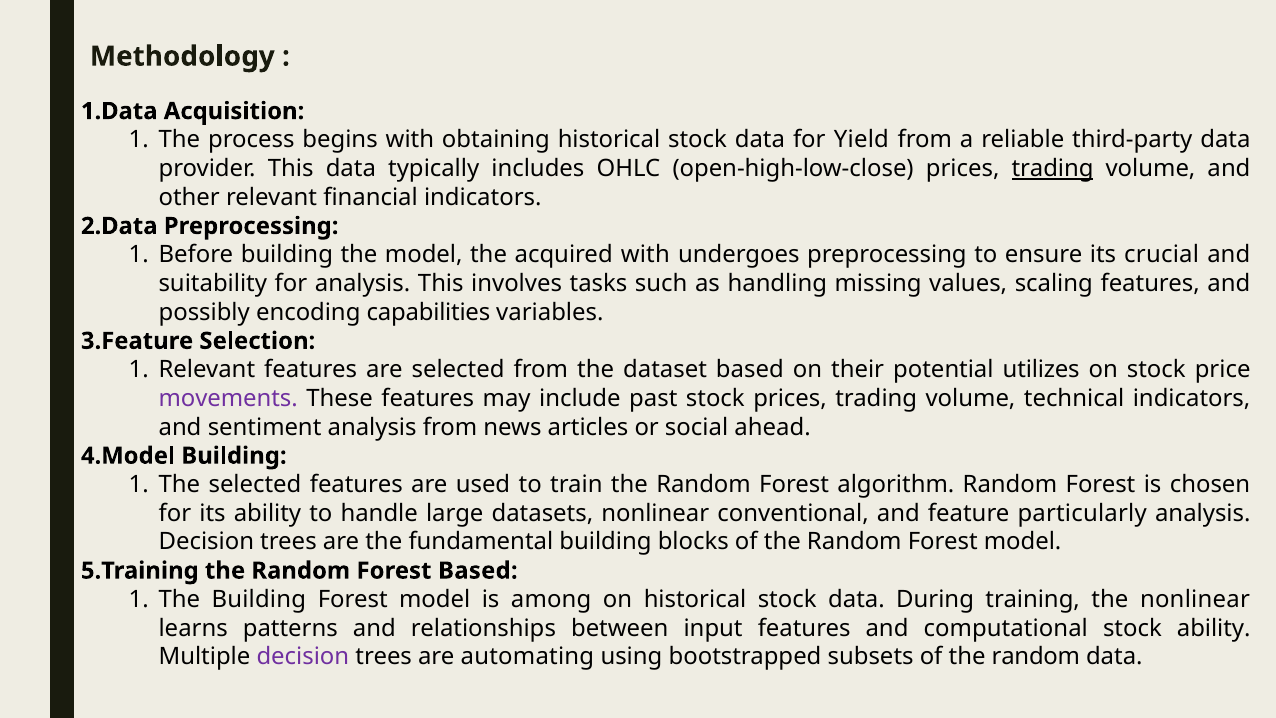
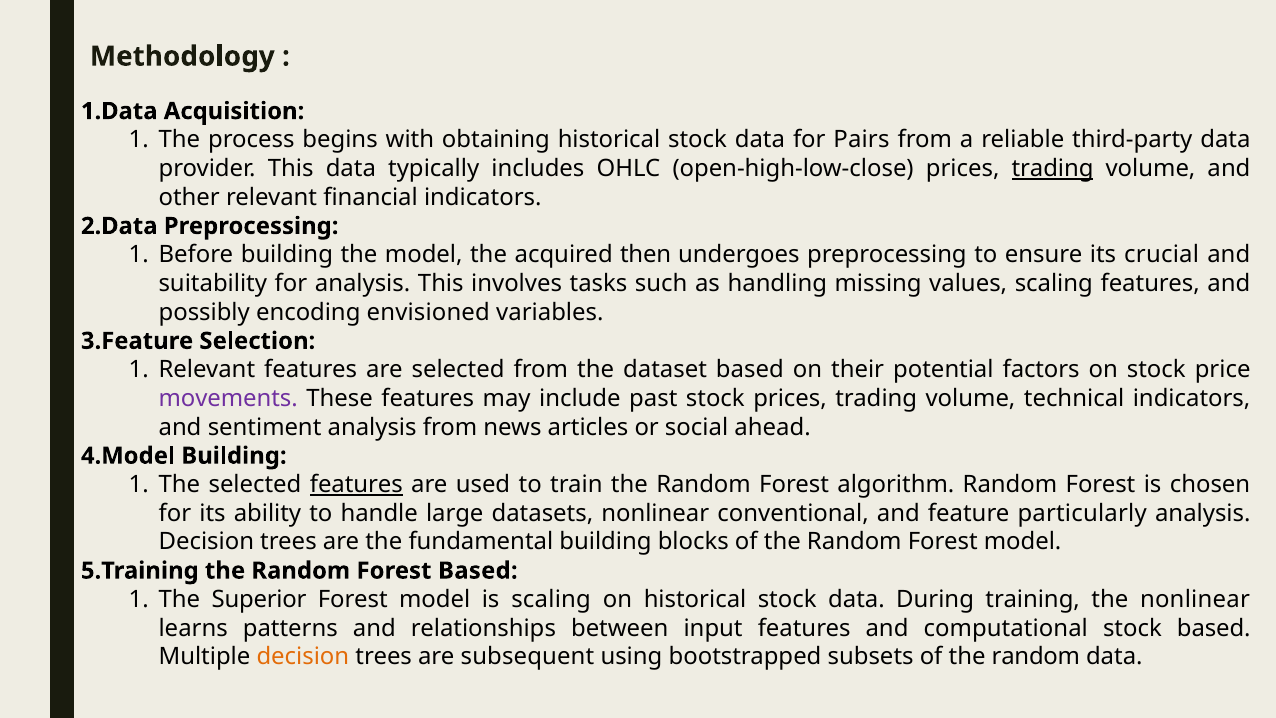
Yield: Yield -> Pairs (861, 140)
acquired with: with -> then (646, 255)
capabilities: capabilities -> envisioned (428, 312)
utilizes: utilizes -> factors (1041, 370)
features underline: none -> present (356, 484)
The Building: Building -> Superior (259, 599)
is among: among -> scaling (551, 599)
stock ability: ability -> based (1214, 628)
decision colour: purple -> orange (303, 657)
automating: automating -> subsequent (527, 657)
